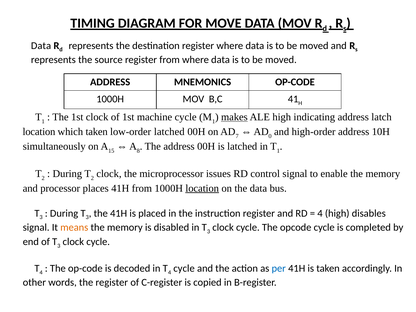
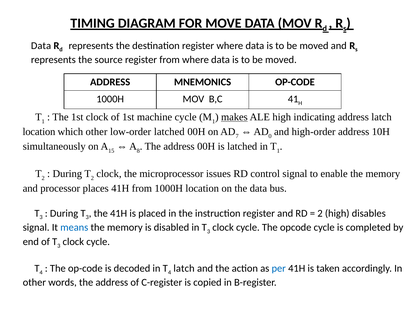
which taken: taken -> other (97, 132)
location underline: present -> none (202, 188)
4: 4 -> 2 (320, 213)
means colour: orange -> blue (74, 227)
cycle: cycle -> latch (184, 268)
words the register: register -> address (112, 282)
